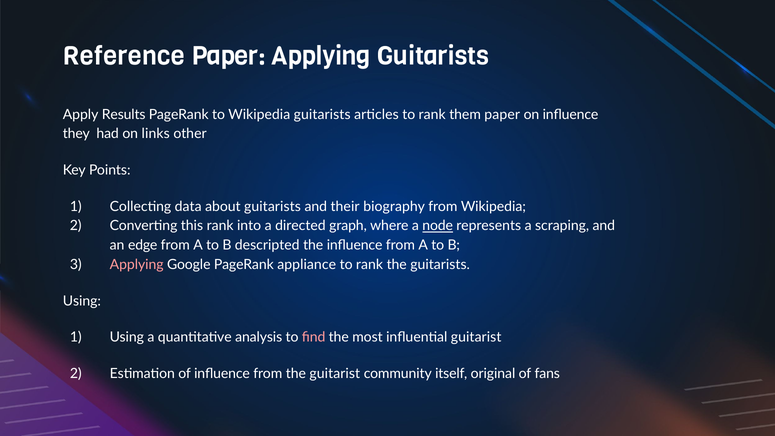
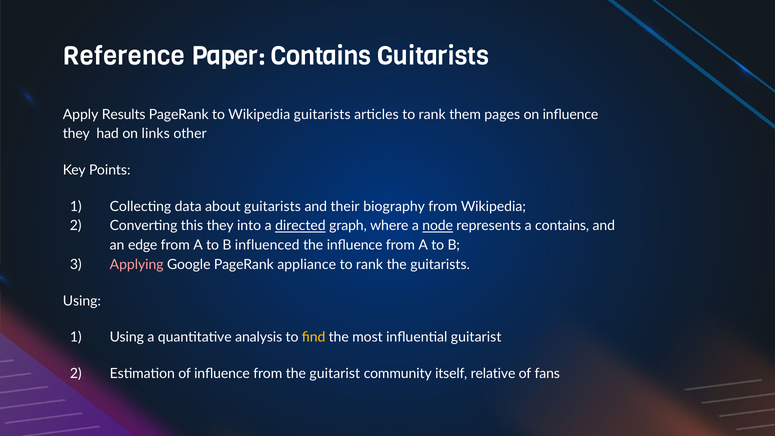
Paper Applying: Applying -> Contains (321, 56)
them paper: paper -> pages (502, 114)
this rank: rank -> they (220, 226)
directed underline: none -> present (300, 226)
a scraping: scraping -> contains (562, 226)
descripted: descripted -> influenced (267, 245)
ﬁnd colour: pink -> yellow (314, 337)
original: original -> relative (493, 374)
